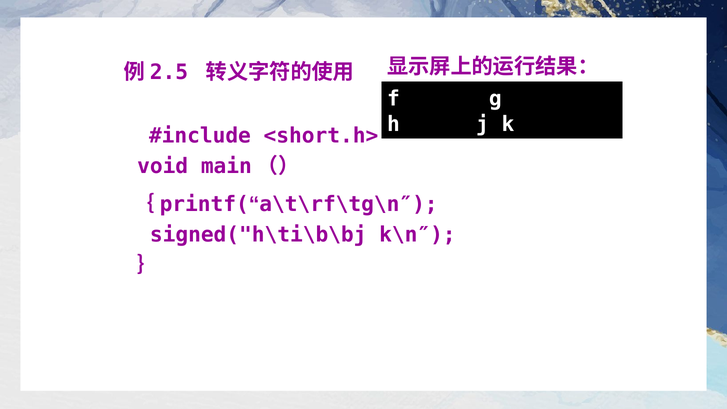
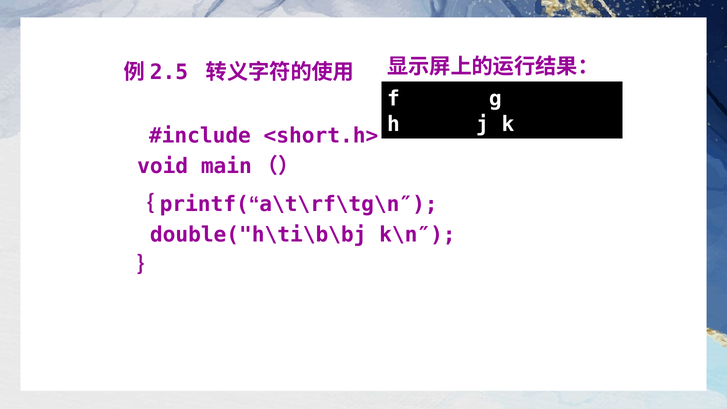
signed("h\ti\b\bj: signed("h\ti\b\bj -> double("h\ti\b\bj (258, 235)
